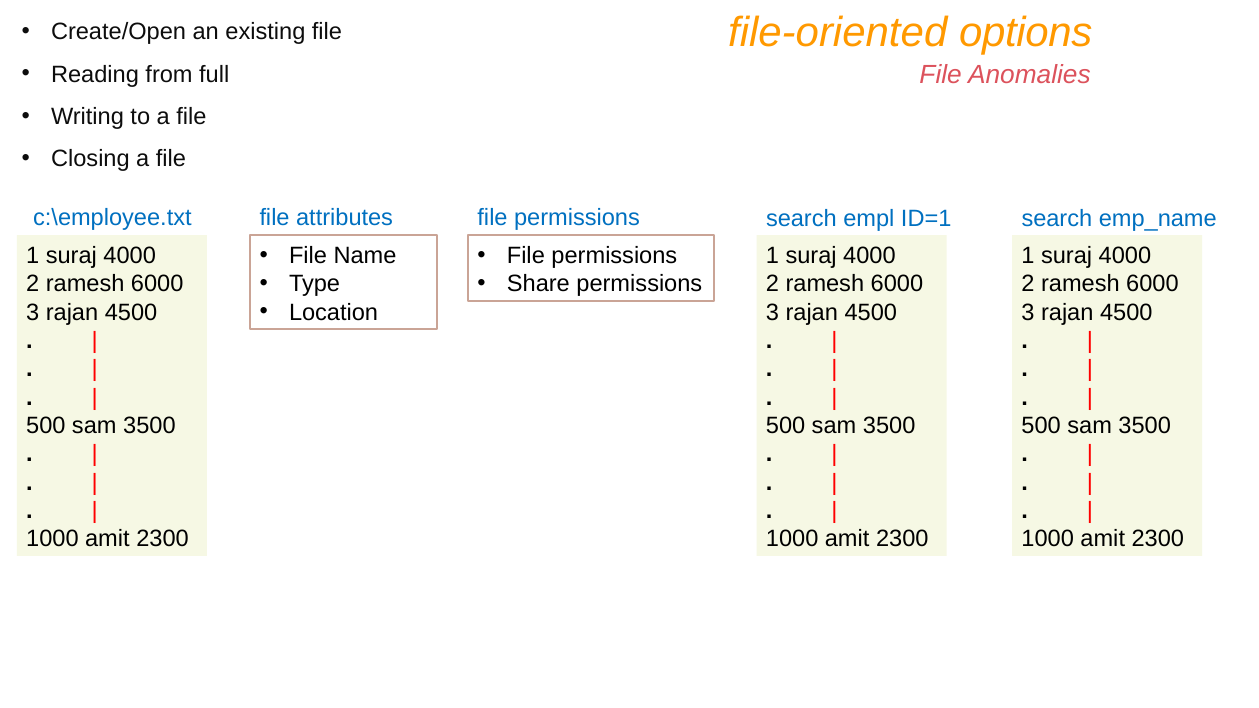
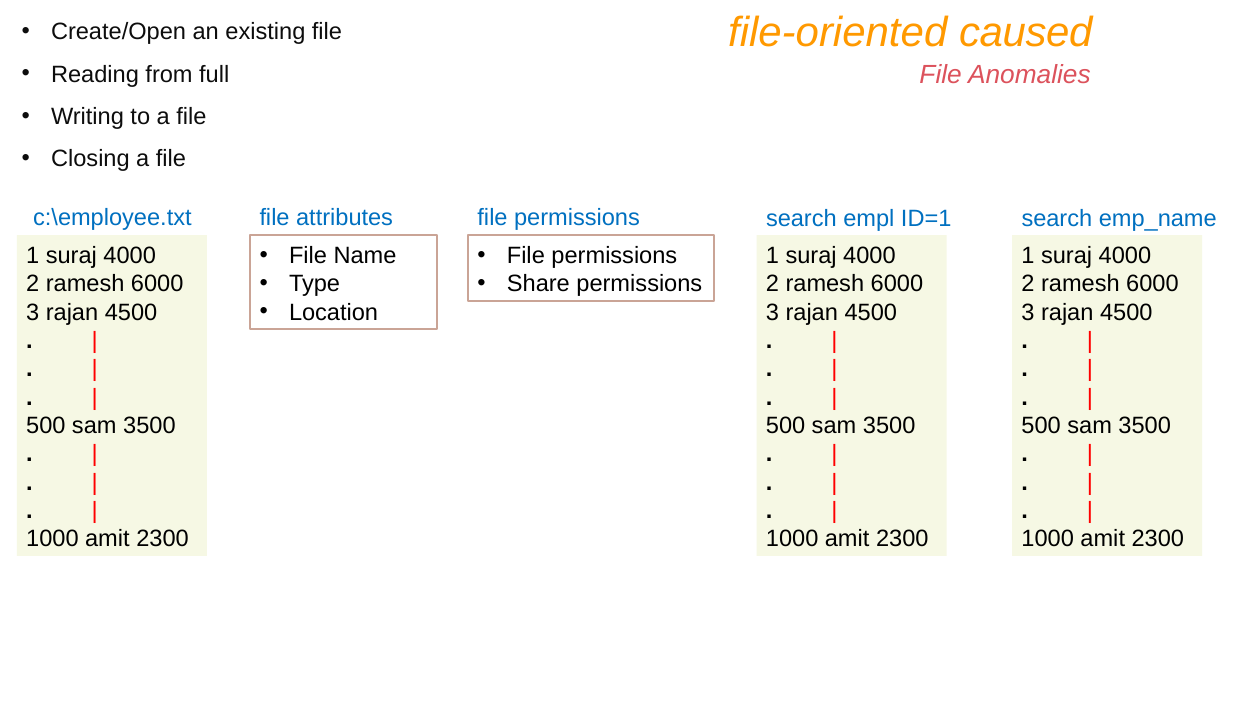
options: options -> caused (1026, 33)
